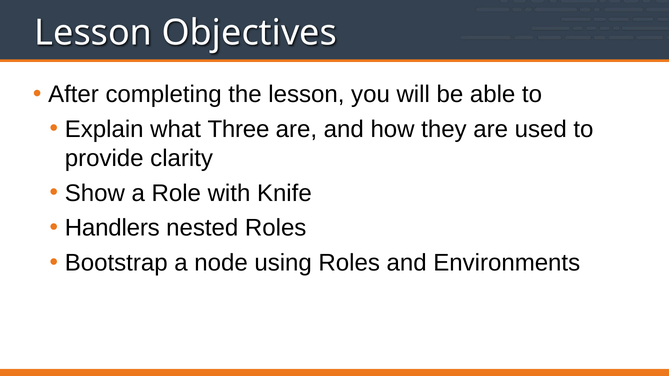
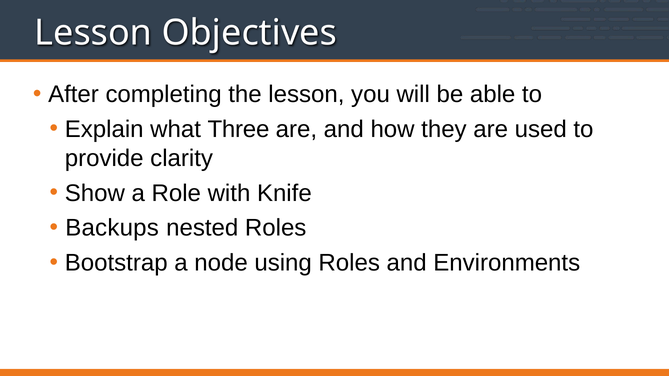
Handlers: Handlers -> Backups (112, 228)
